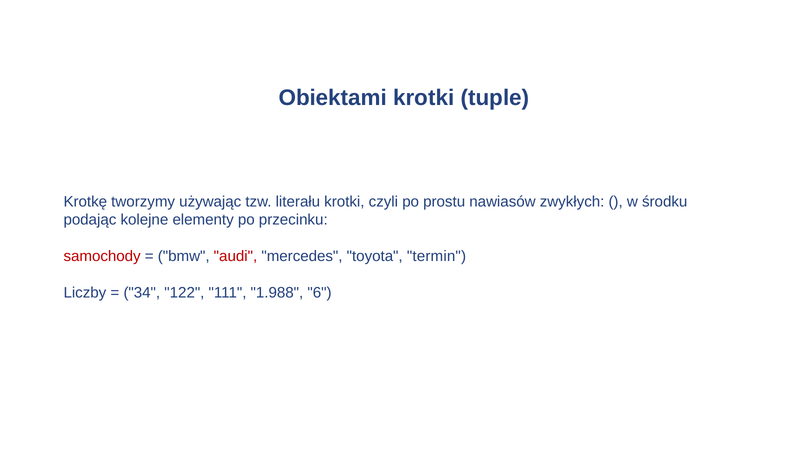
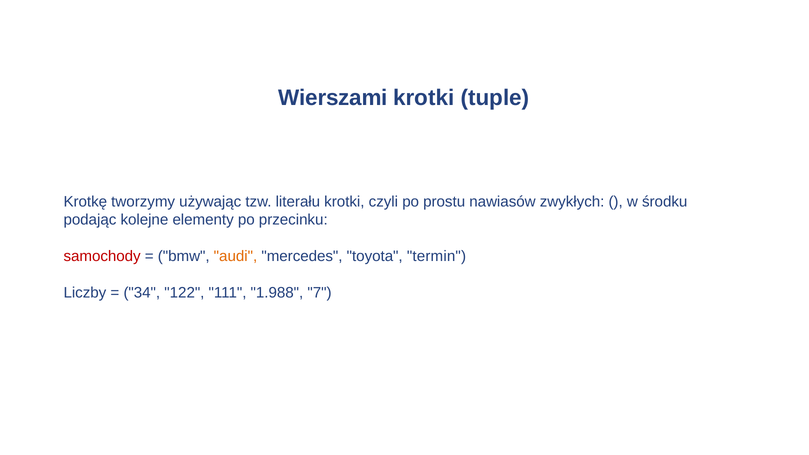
Obiektami: Obiektami -> Wierszami (333, 98)
audi colour: red -> orange (235, 256)
6: 6 -> 7 (320, 293)
